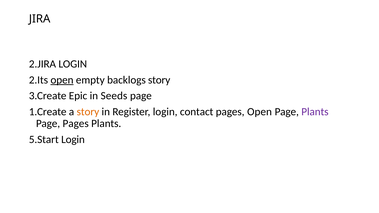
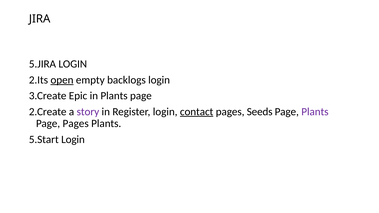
2.JIRA: 2.JIRA -> 5.JIRA (42, 64)
backlogs story: story -> login (159, 80)
in Seeds: Seeds -> Plants (114, 96)
1.Create: 1.Create -> 2.Create (48, 112)
story colour: orange -> purple (88, 112)
contact underline: none -> present (197, 112)
pages Open: Open -> Seeds (260, 112)
